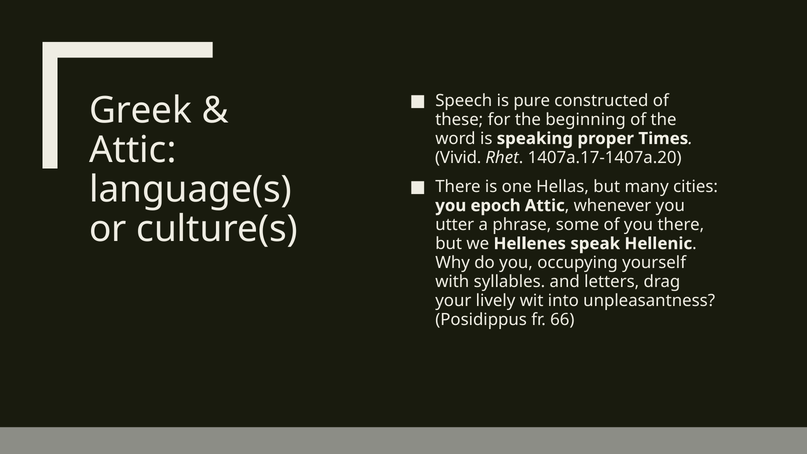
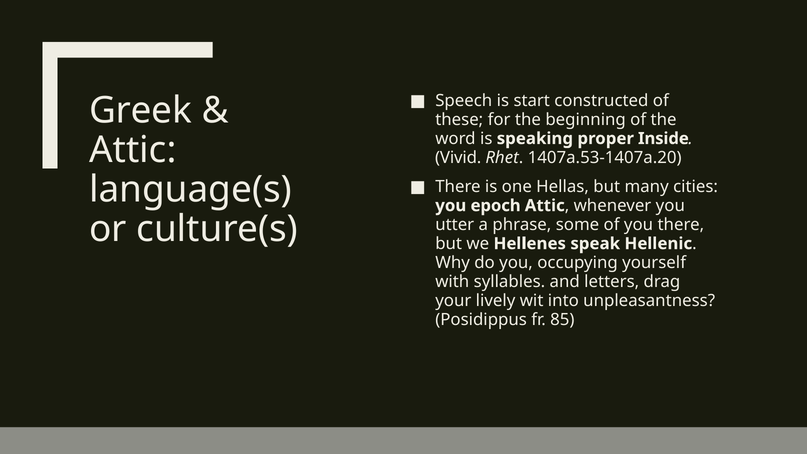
pure: pure -> start (532, 101)
Times: Times -> Inside (663, 139)
1407a.17-1407a.20: 1407a.17-1407a.20 -> 1407a.53-1407a.20 (605, 158)
66: 66 -> 85 (562, 320)
